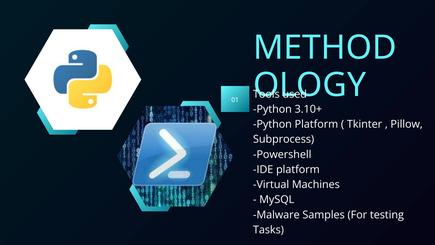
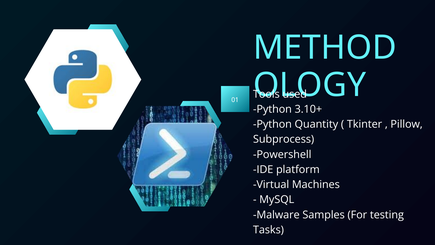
Python Platform: Platform -> Quantity (316, 124)
